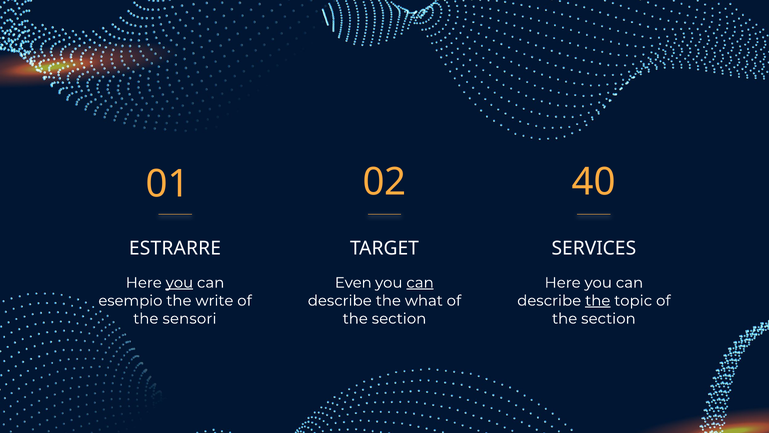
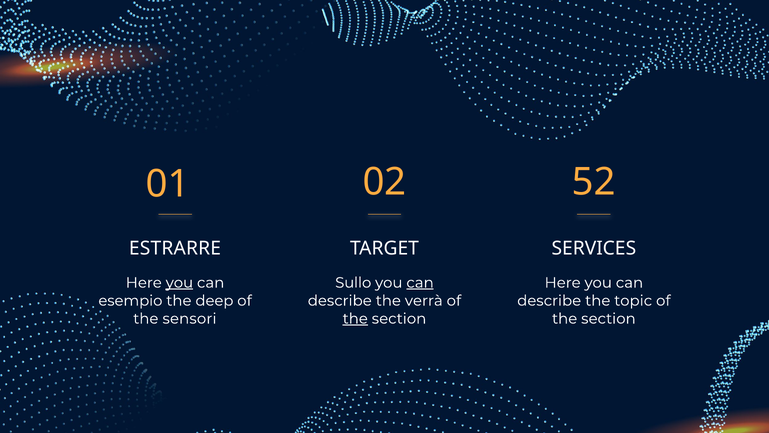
40: 40 -> 52 (594, 182)
Even: Even -> Sullo (353, 282)
write: write -> deep (214, 300)
what: what -> verrà (424, 300)
the underline: present -> none (598, 300)
the underline: none -> present (355, 318)
